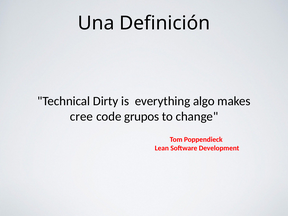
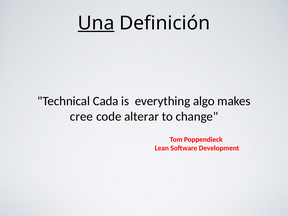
Una underline: none -> present (96, 23)
Dirty: Dirty -> Cada (106, 101)
grupos: grupos -> alterar (142, 116)
